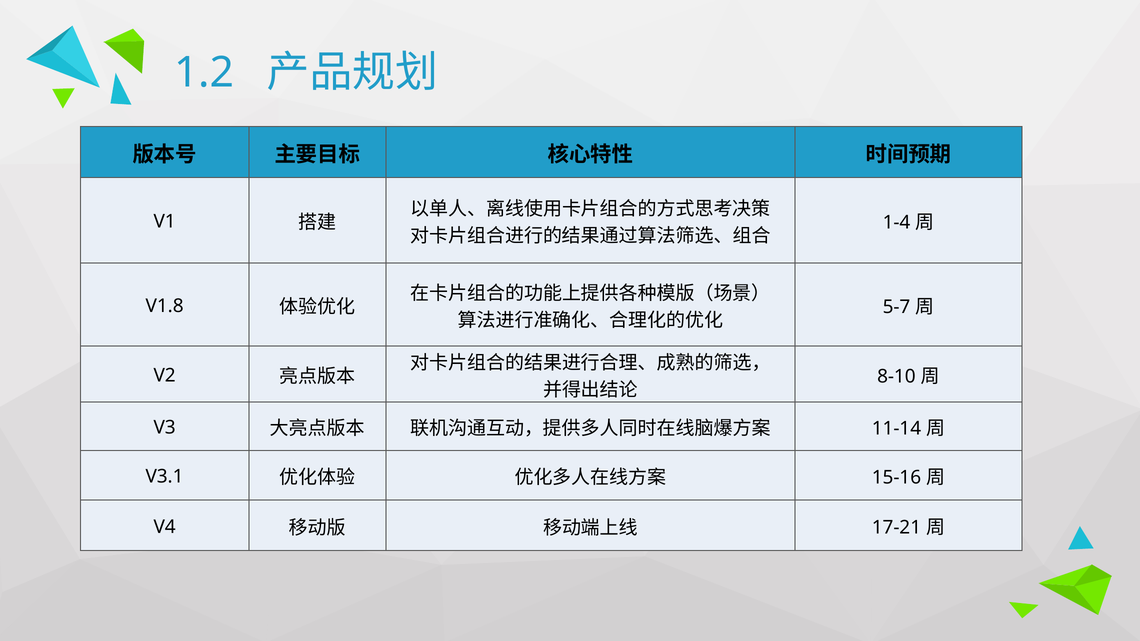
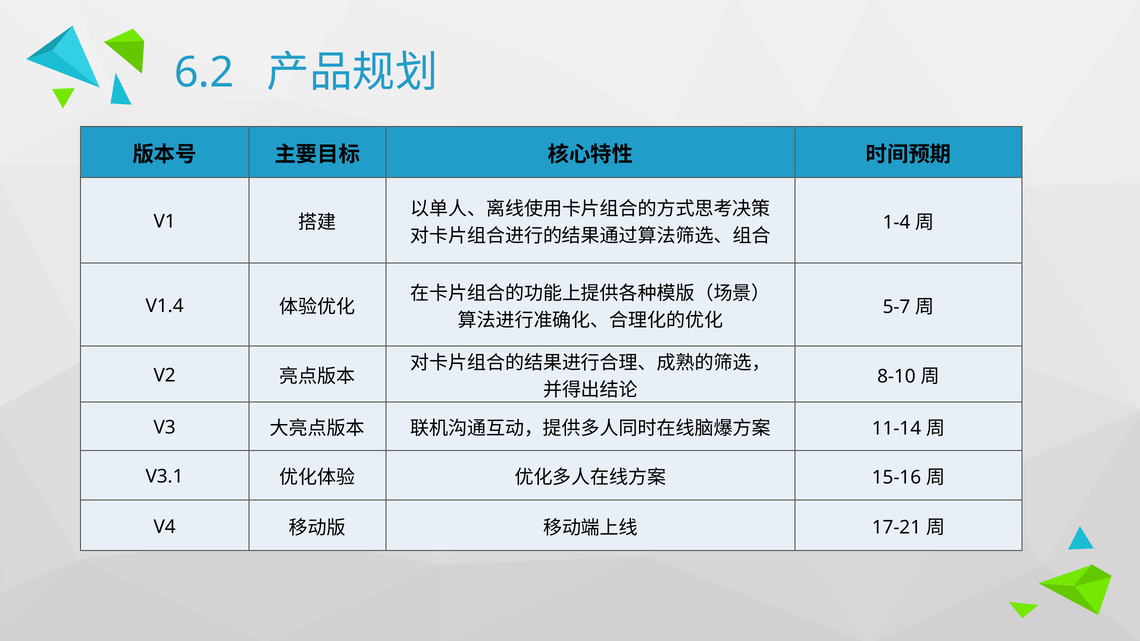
1.2: 1.2 -> 6.2 (204, 73)
V1.8: V1.8 -> V1.4 (165, 306)
